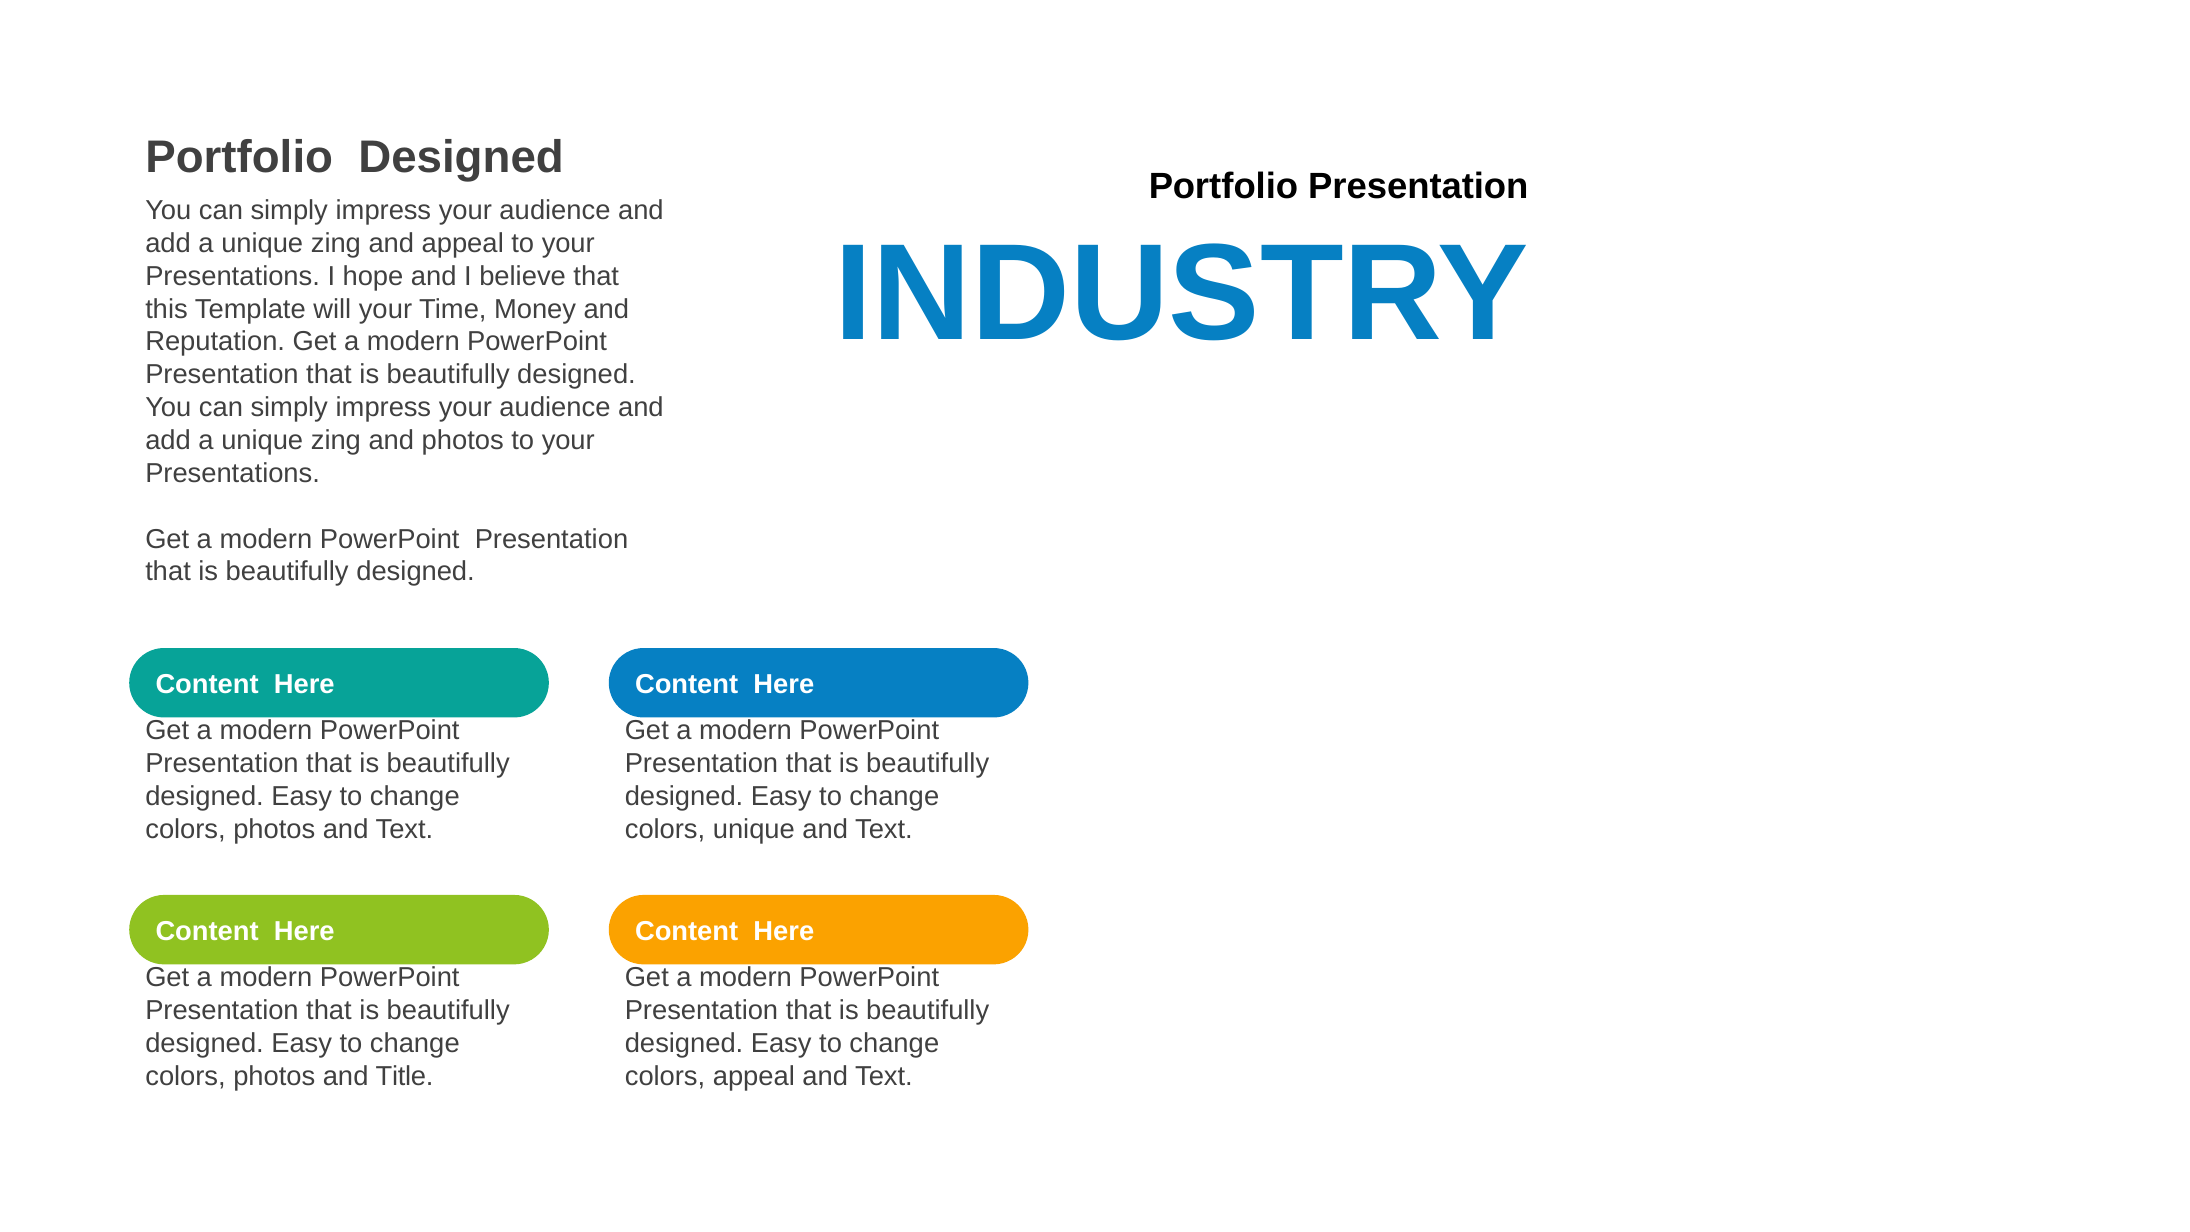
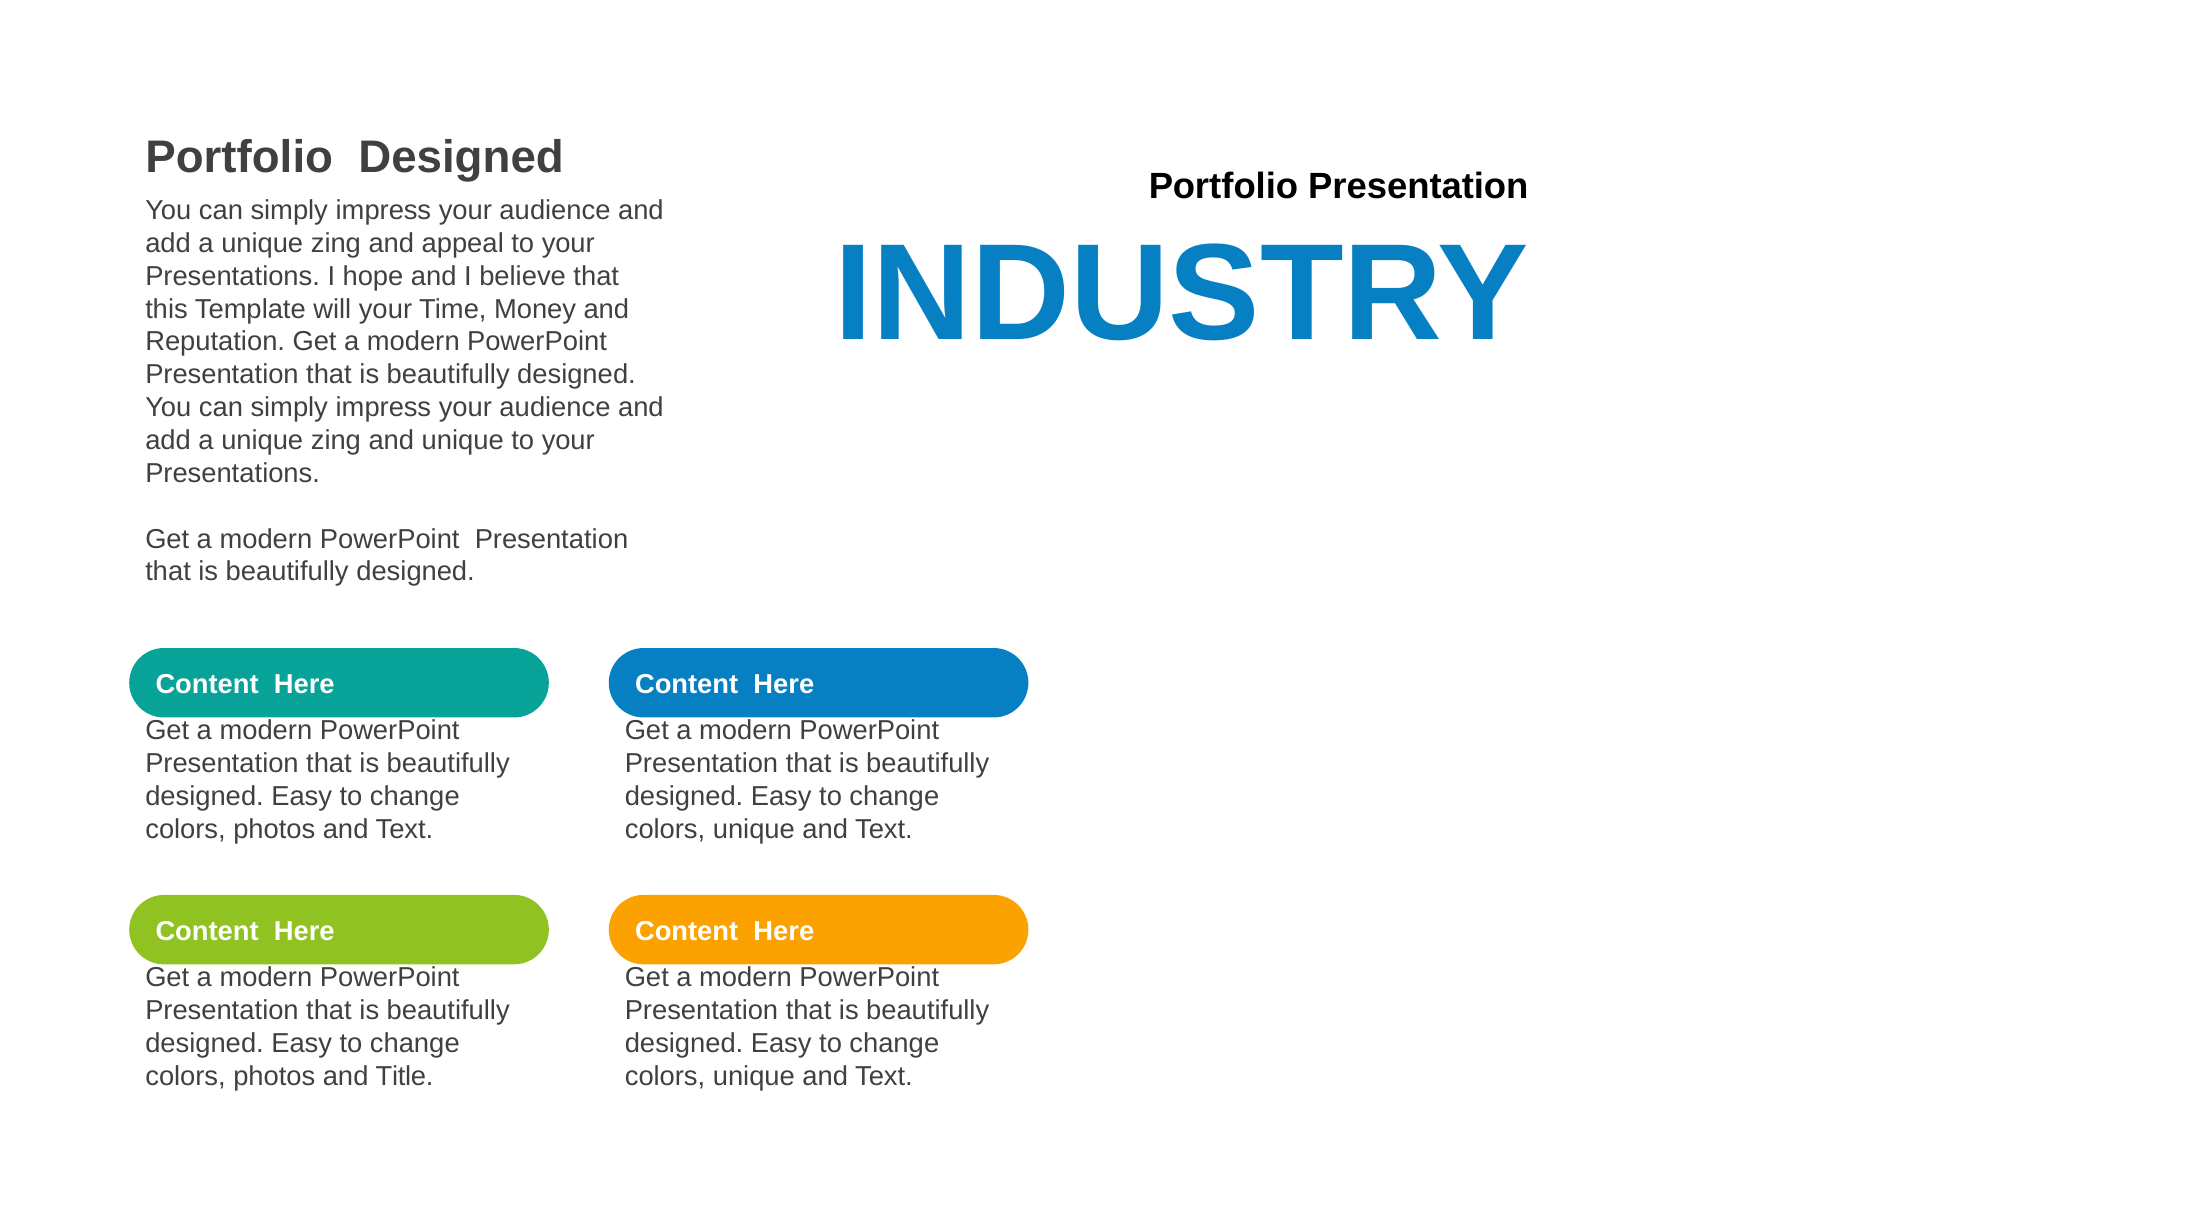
and photos: photos -> unique (463, 440)
appeal: appeal -> unique (754, 1076)
